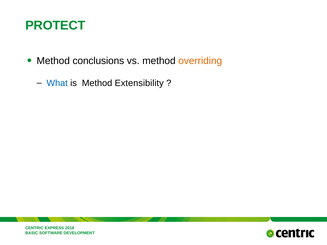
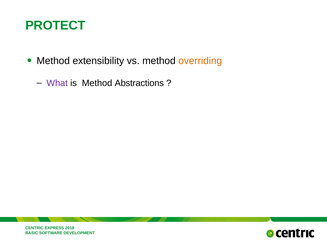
conclusions: conclusions -> extensibility (98, 61)
What colour: blue -> purple (57, 83)
Extensibility: Extensibility -> Abstractions (139, 83)
